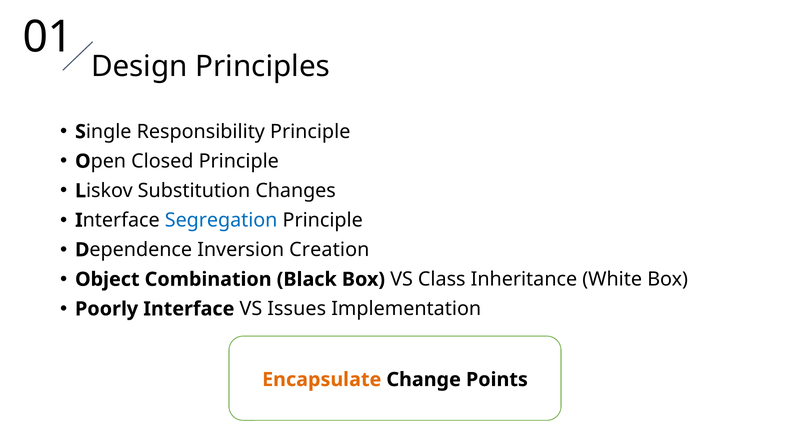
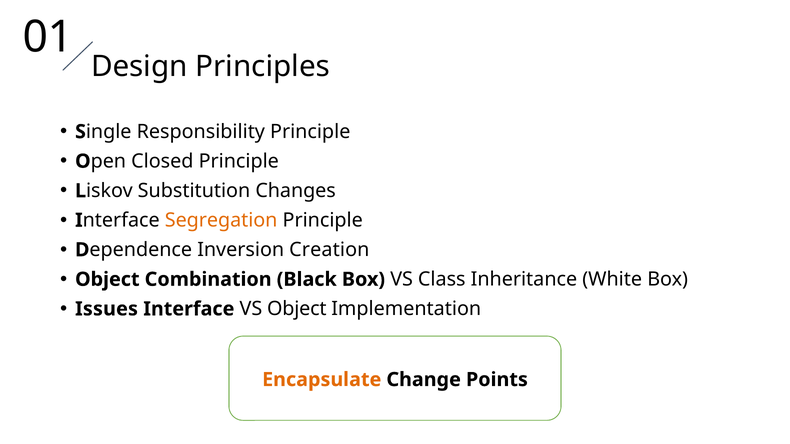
Segregation colour: blue -> orange (221, 220)
Poorly: Poorly -> Issues (106, 309)
VS Issues: Issues -> Object (297, 309)
